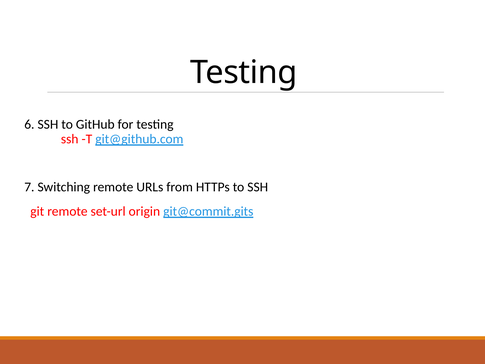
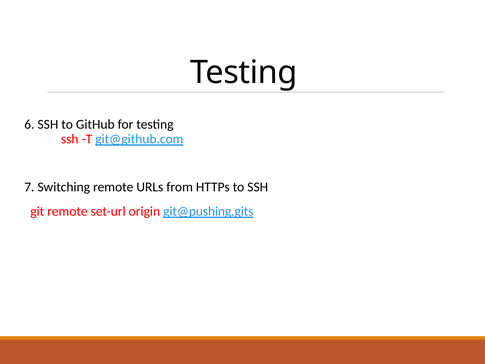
git@commit.gits: git@commit.gits -> git@pushing.gits (208, 211)
